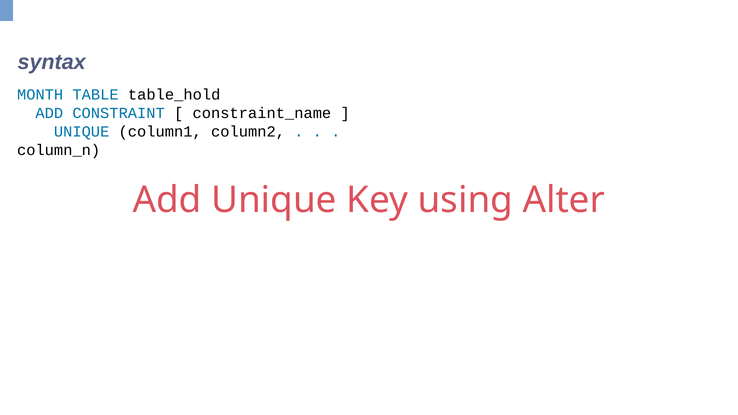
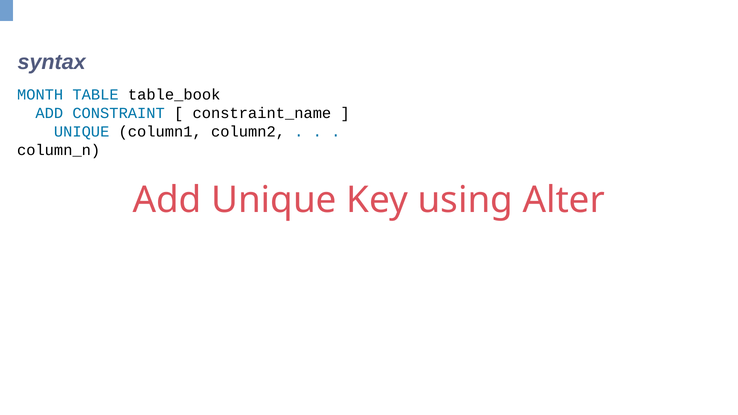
table_hold: table_hold -> table_book (174, 95)
